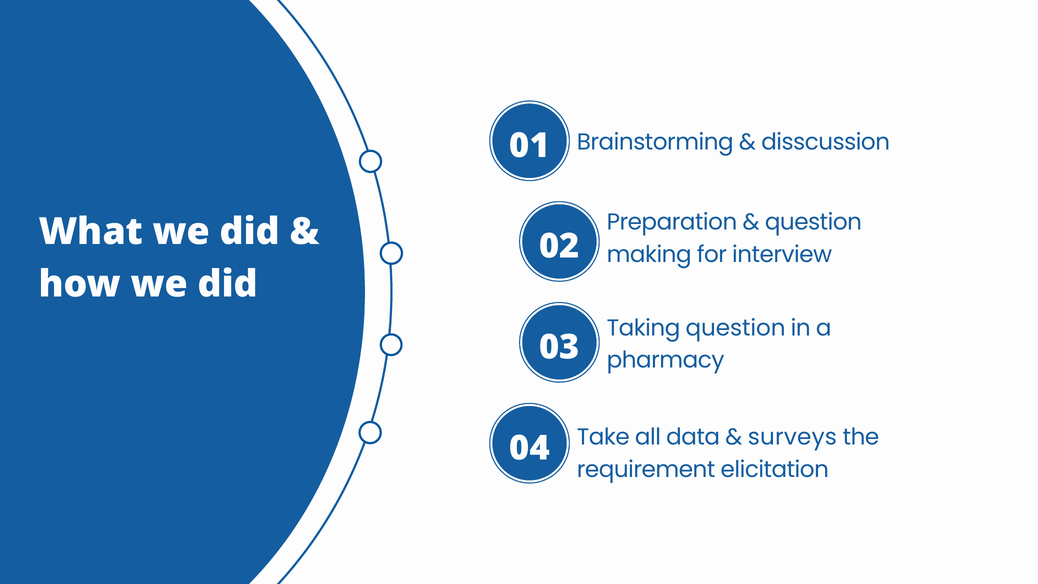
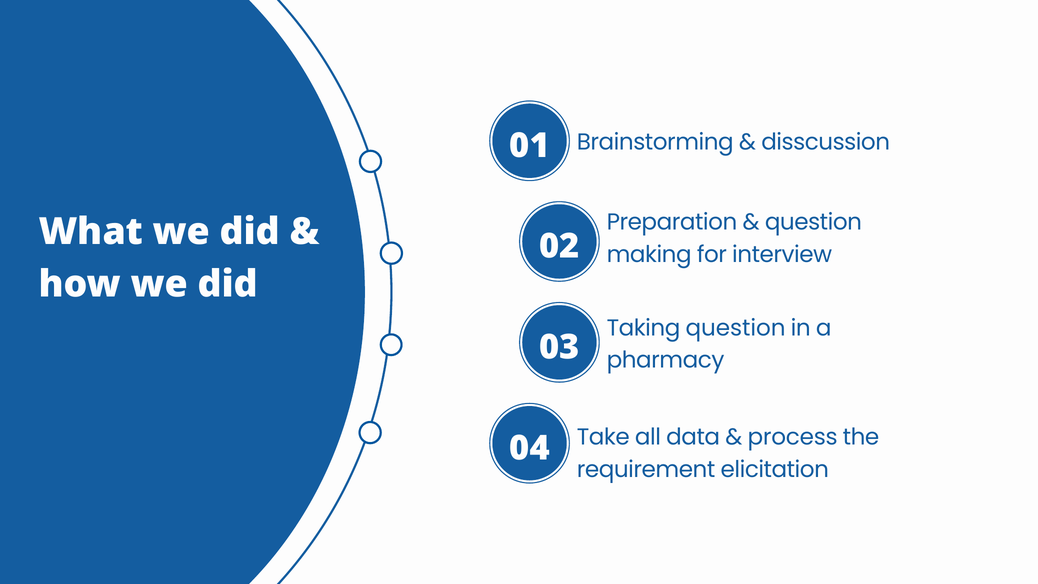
surveys: surveys -> process (793, 437)
